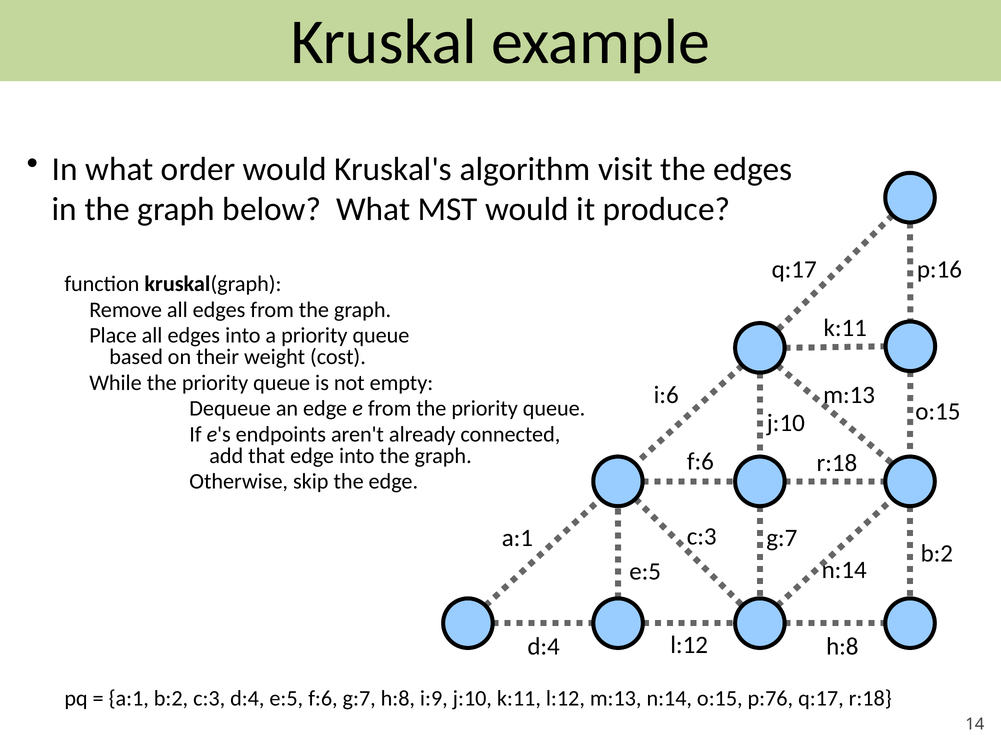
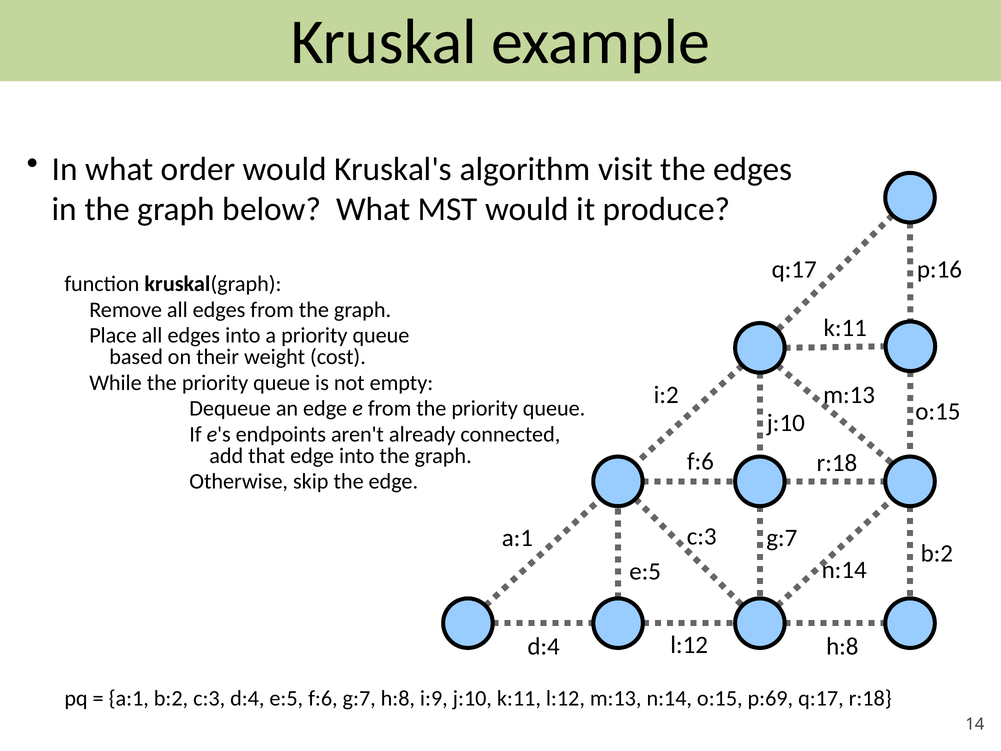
i:6: i:6 -> i:2 (666, 395)
p:76: p:76 -> p:69 (770, 698)
